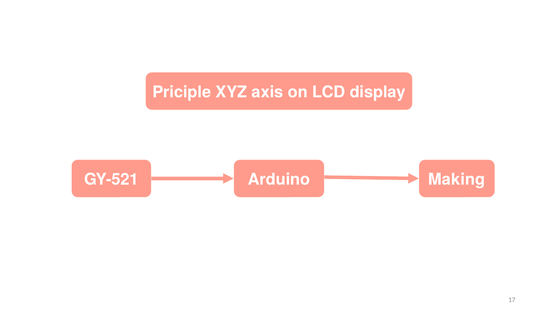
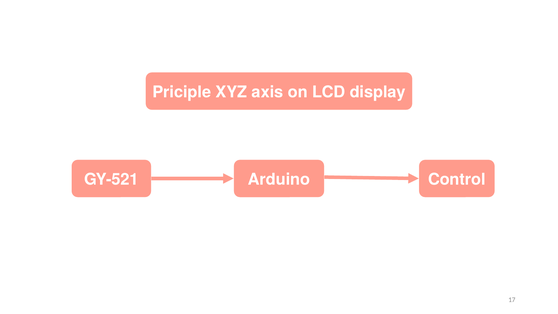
Making: Making -> Control (457, 180)
